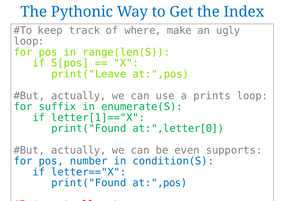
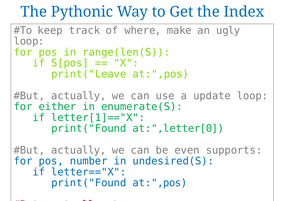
prints: prints -> update (212, 96)
suffix: suffix -> either (57, 107)
condition(S: condition(S -> undesired(S (173, 161)
